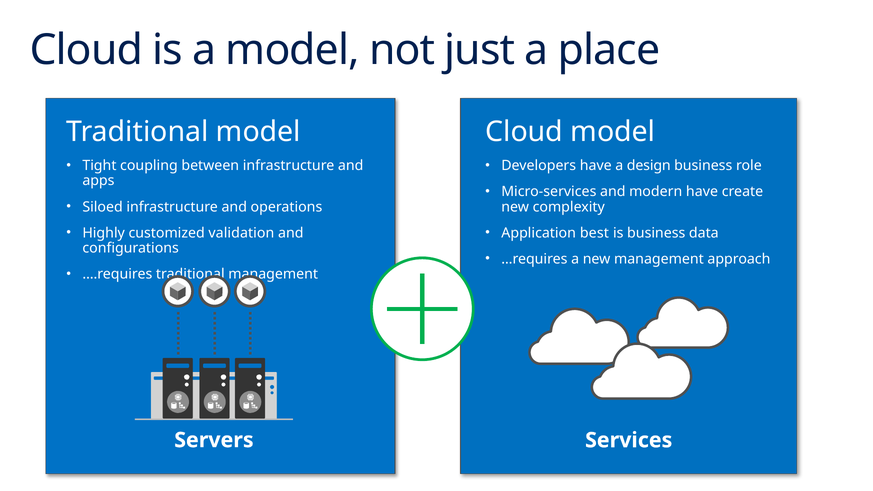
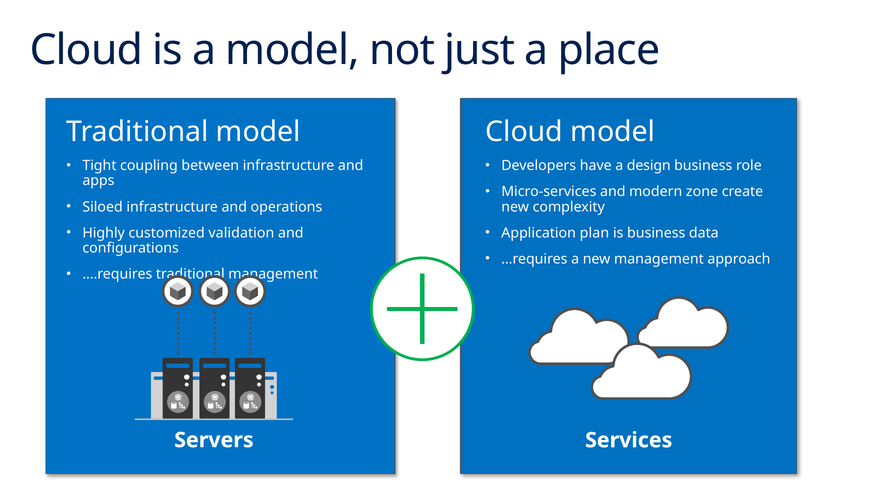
modern have: have -> zone (702, 191)
best: best -> plan (594, 233)
